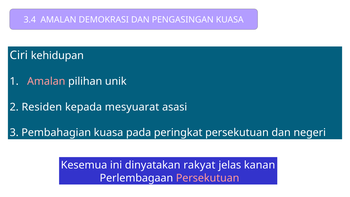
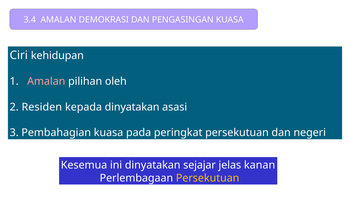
unik: unik -> oleh (116, 81)
kepada mesyuarat: mesyuarat -> dinyatakan (132, 107)
rakyat: rakyat -> sejajar (200, 165)
Persekutuan colour: pink -> yellow (208, 178)
